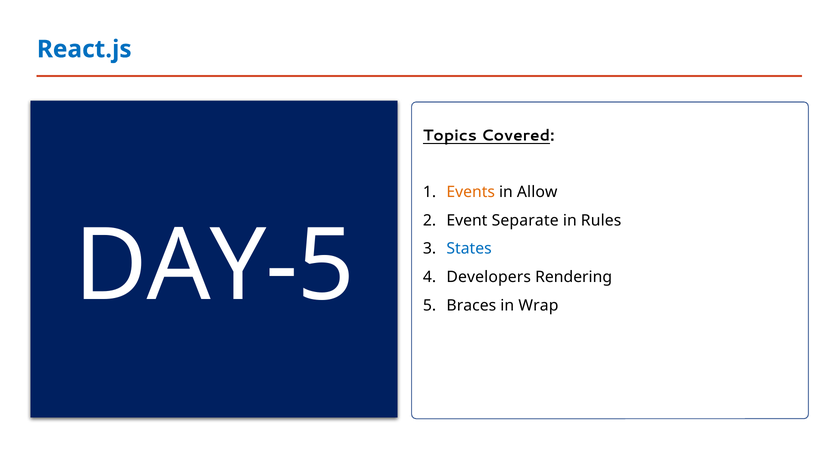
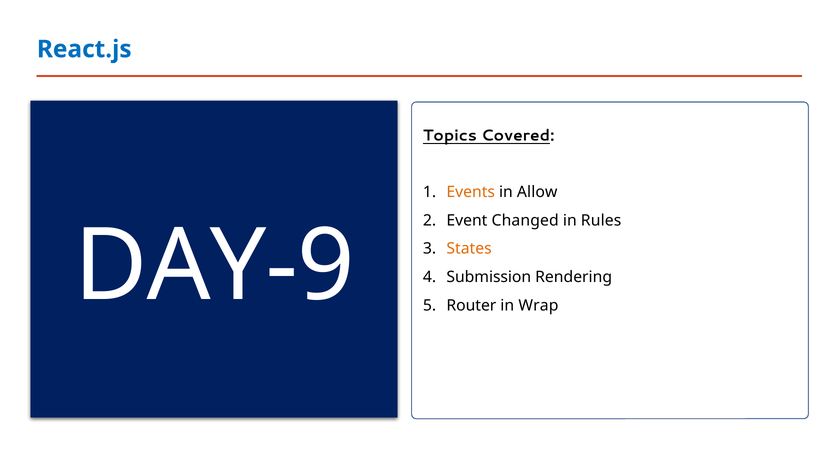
Separate: Separate -> Changed (525, 220)
DAY-5: DAY-5 -> DAY-9 (214, 266)
States colour: blue -> orange (469, 249)
Developers: Developers -> Submission (489, 277)
Braces: Braces -> Router (471, 305)
